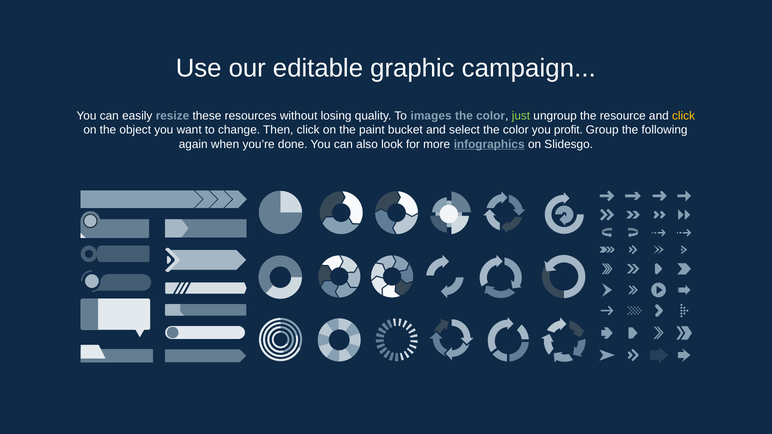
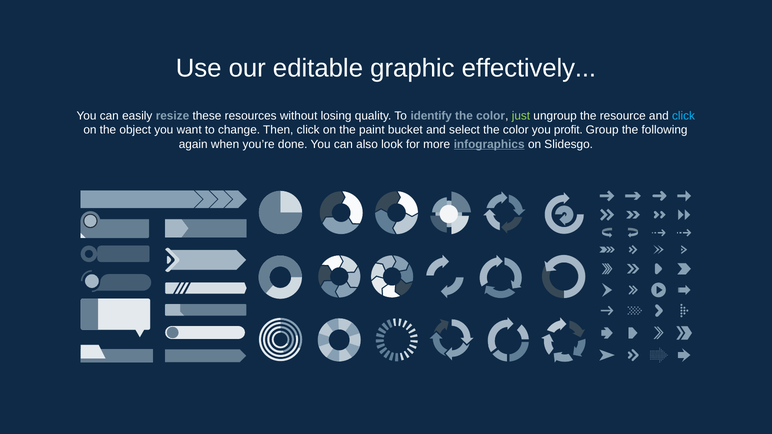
campaign: campaign -> effectively (529, 68)
images: images -> identify (431, 116)
click colour: yellow -> light blue (684, 116)
